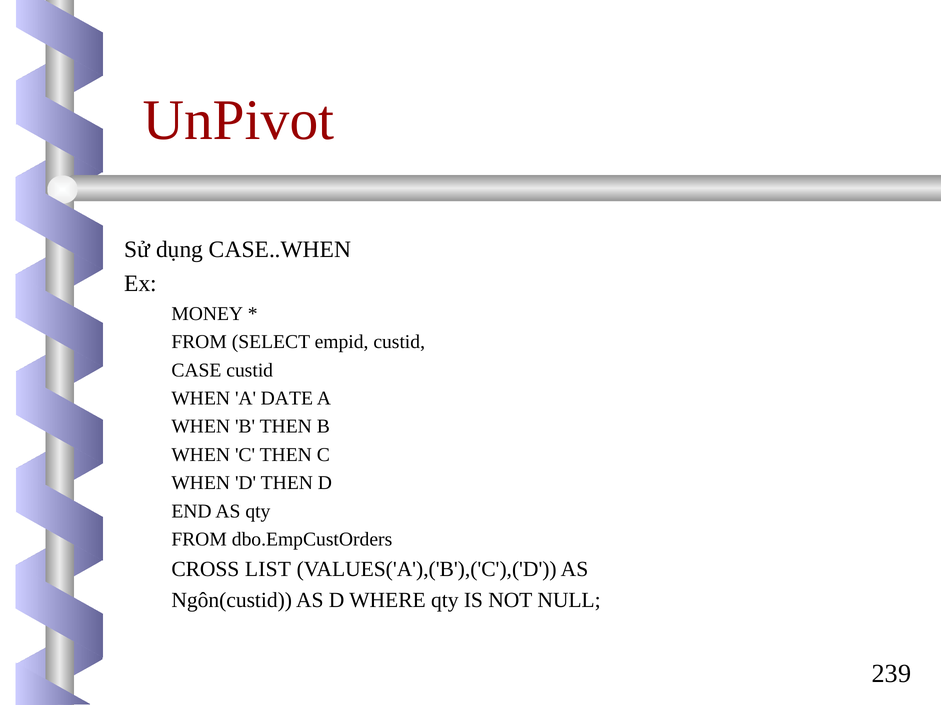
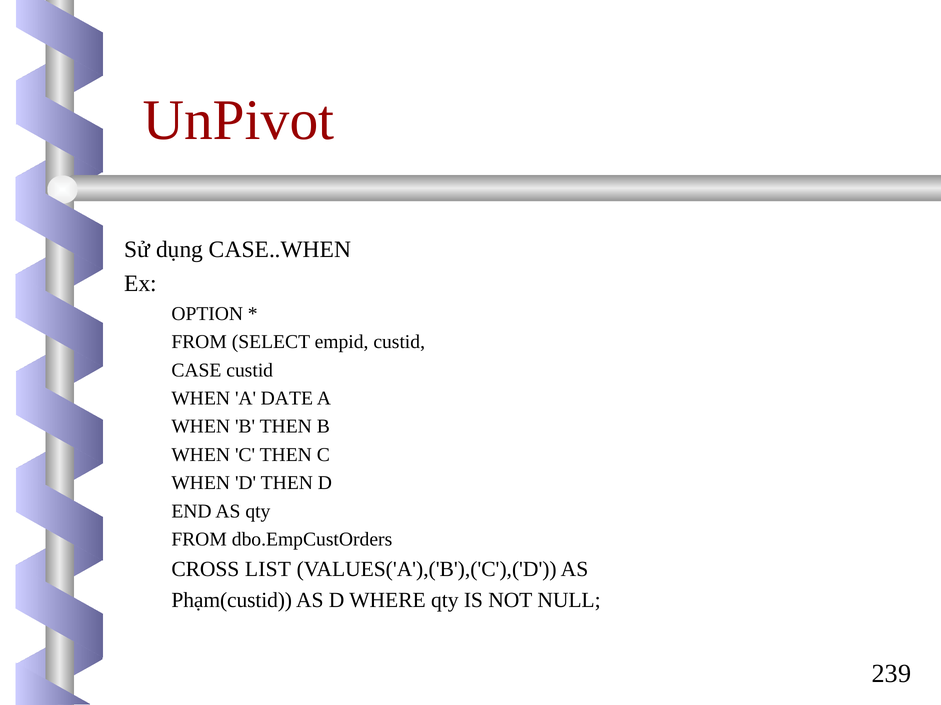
MONEY: MONEY -> OPTION (207, 314)
Ngôn(custid: Ngôn(custid -> Phạm(custid (232, 601)
